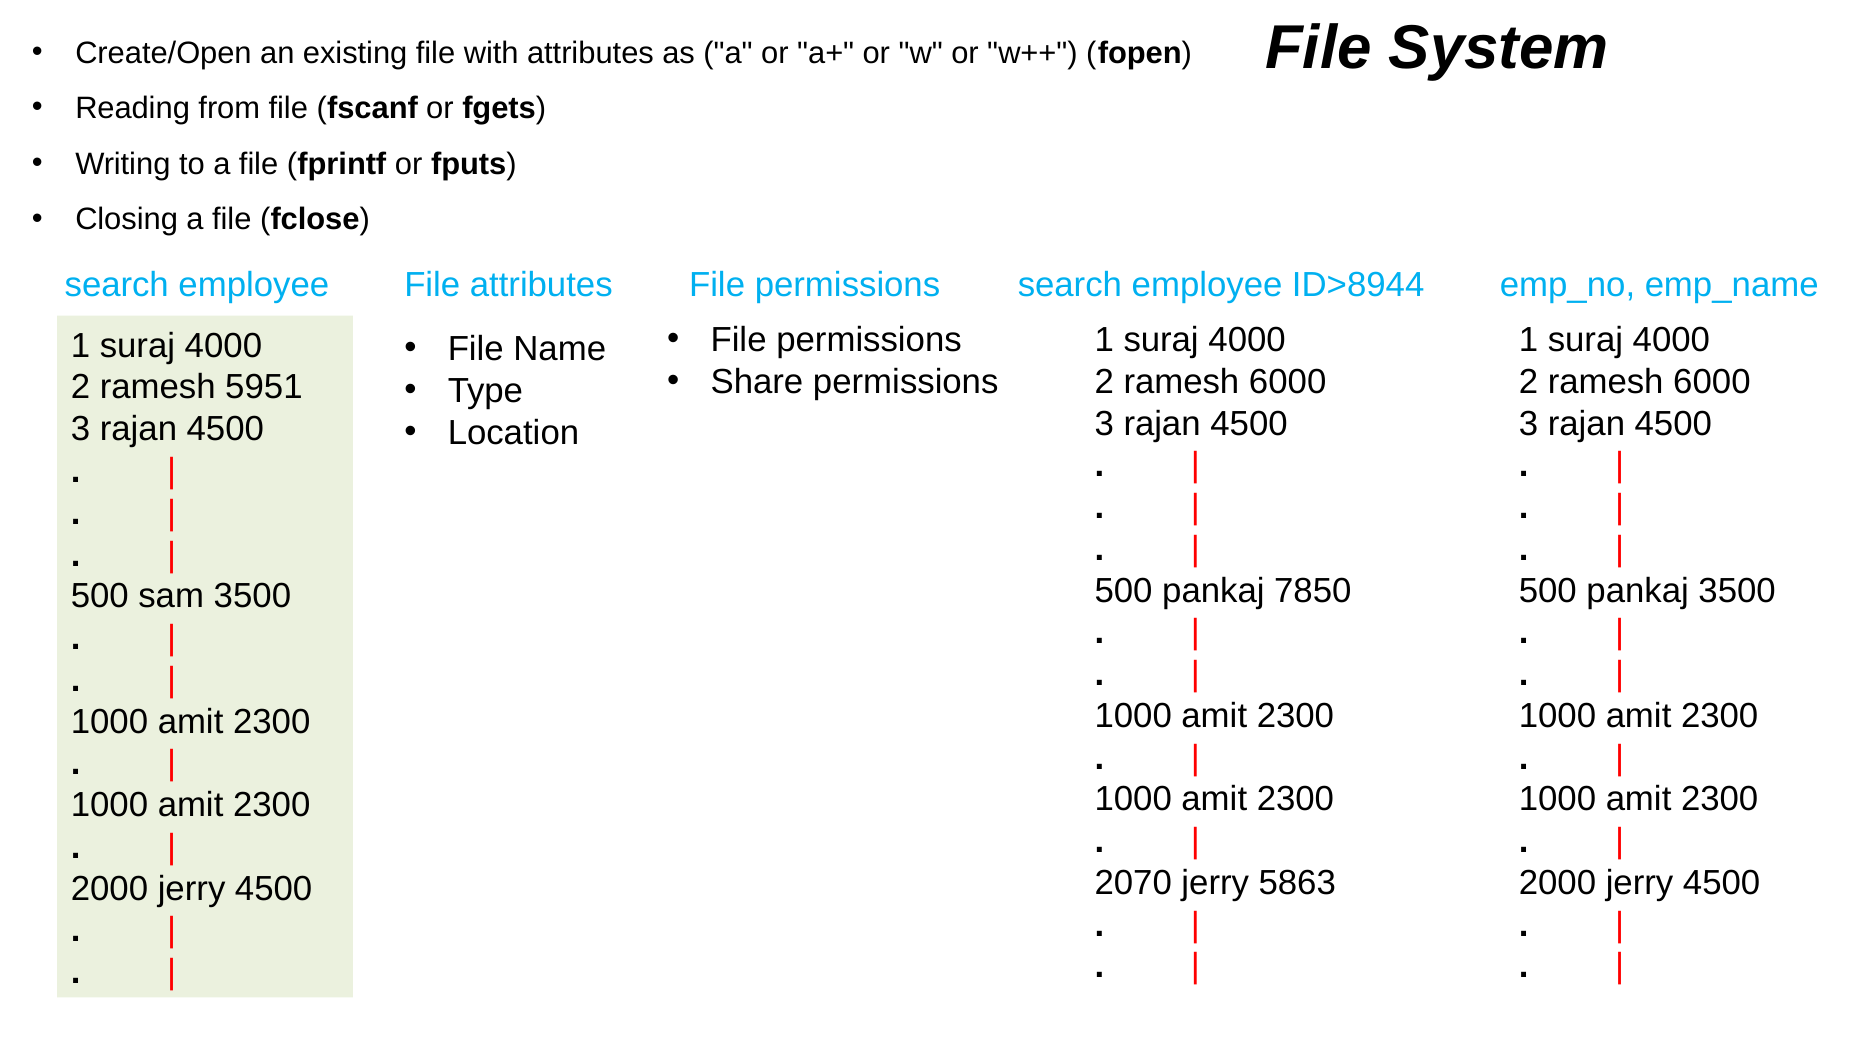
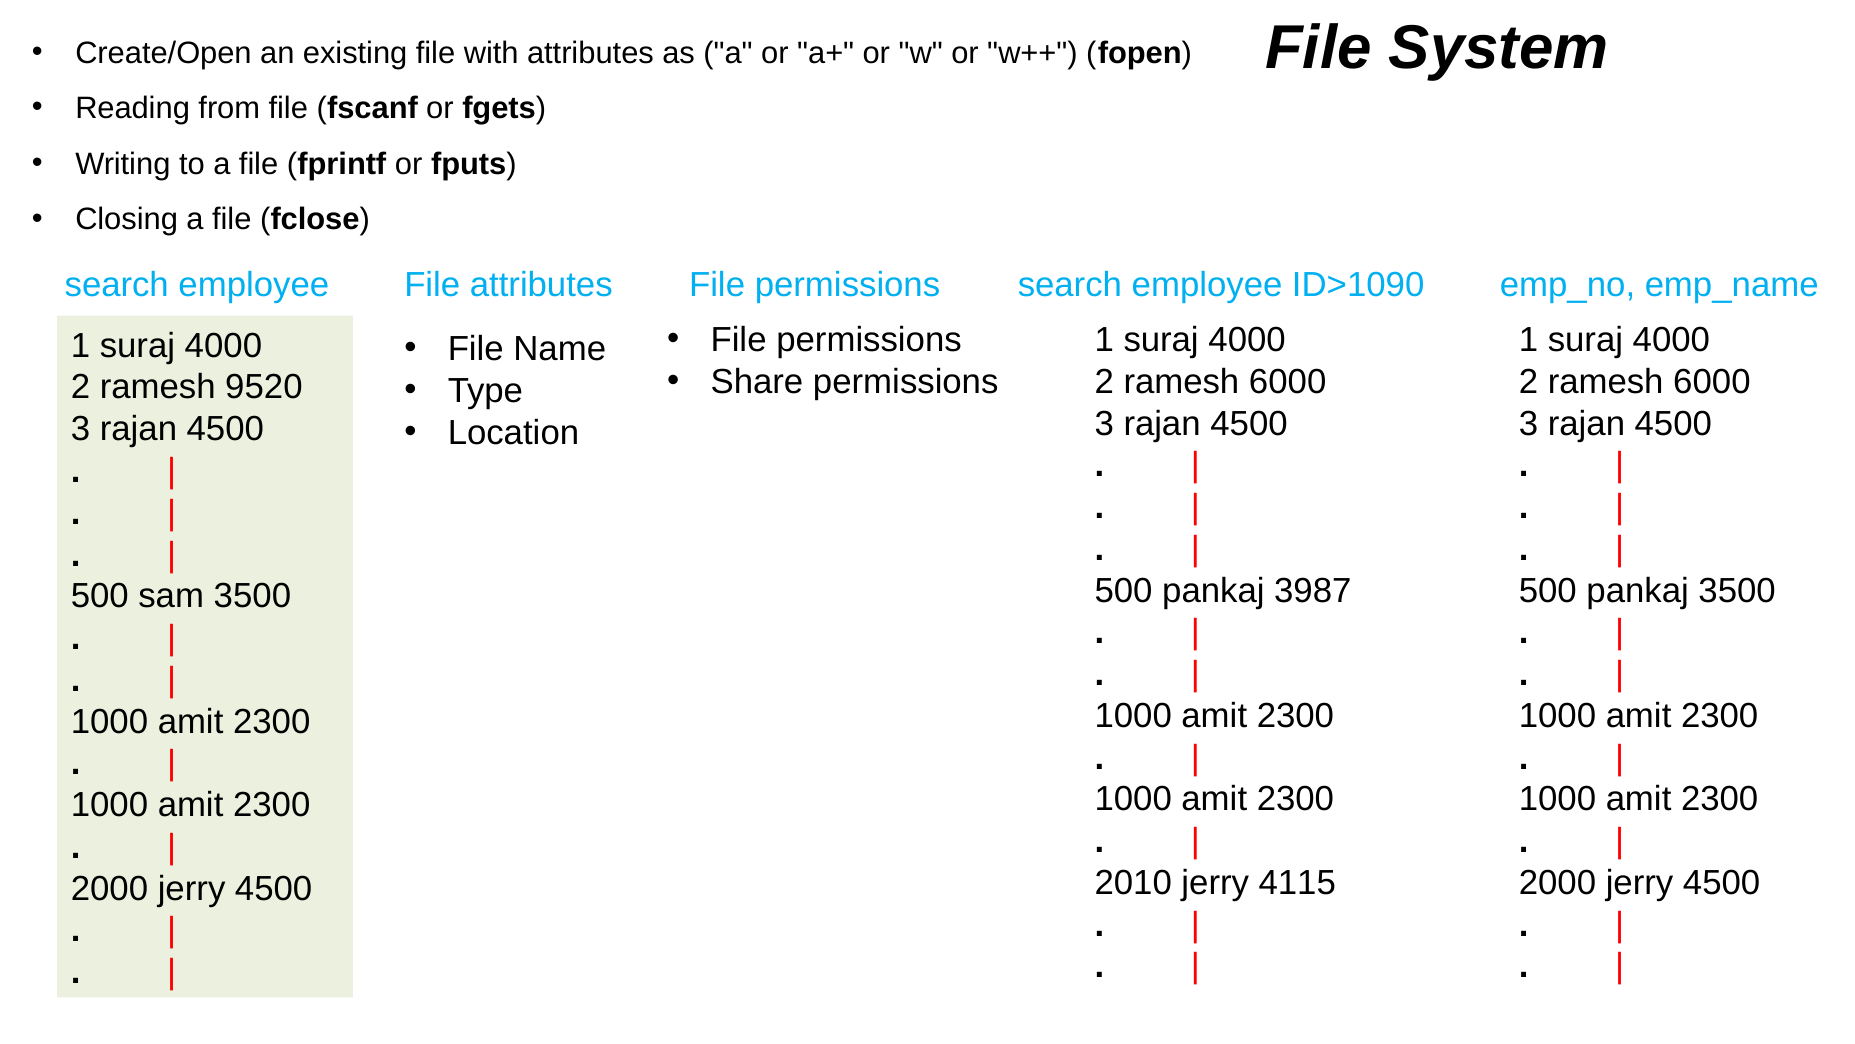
ID>8944: ID>8944 -> ID>1090 (1358, 285)
5951: 5951 -> 9520 (264, 387)
7850: 7850 -> 3987 (1313, 590)
2070: 2070 -> 2010 (1133, 883)
5863: 5863 -> 4115 (1297, 883)
